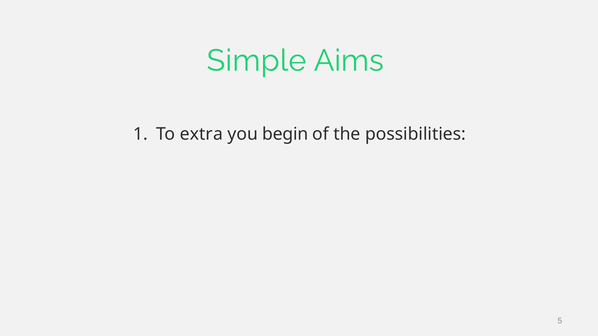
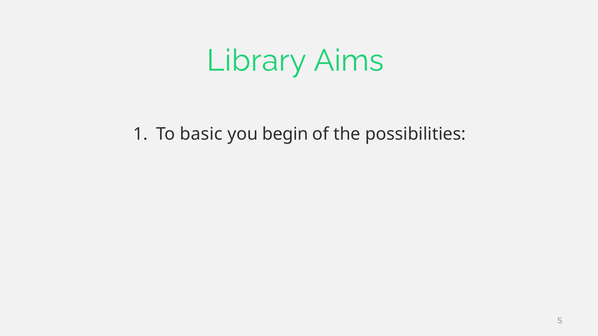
Simple: Simple -> Library (256, 61)
extra: extra -> basic (201, 134)
